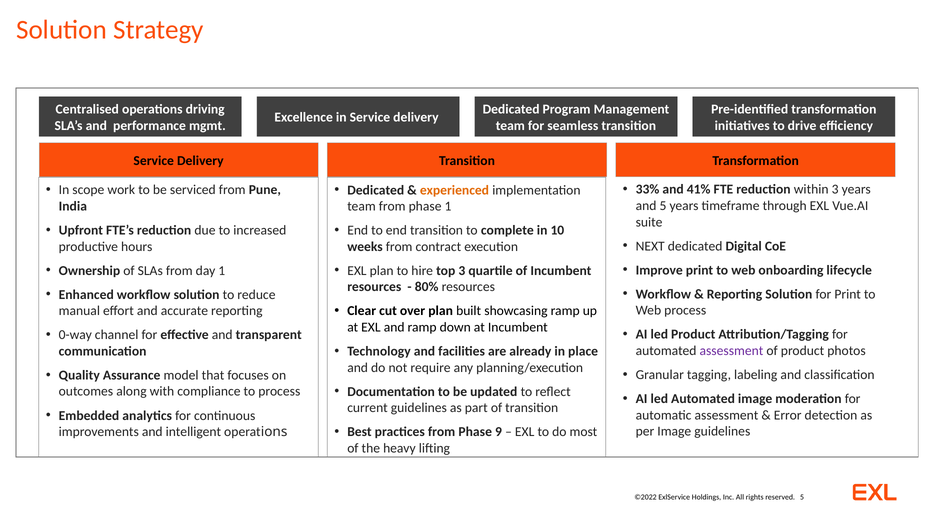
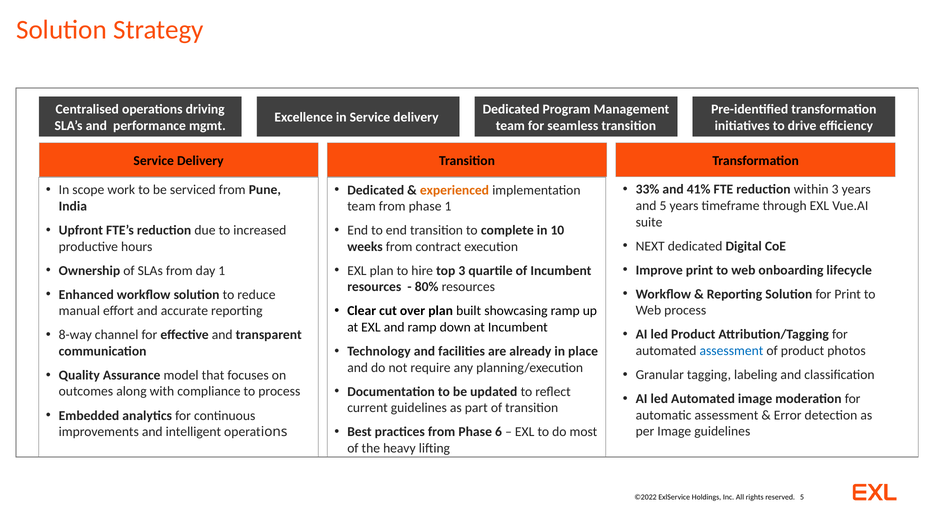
0-way: 0-way -> 8-way (75, 335)
assessment colour: purple -> blue (731, 351)
9: 9 -> 6 (498, 432)
